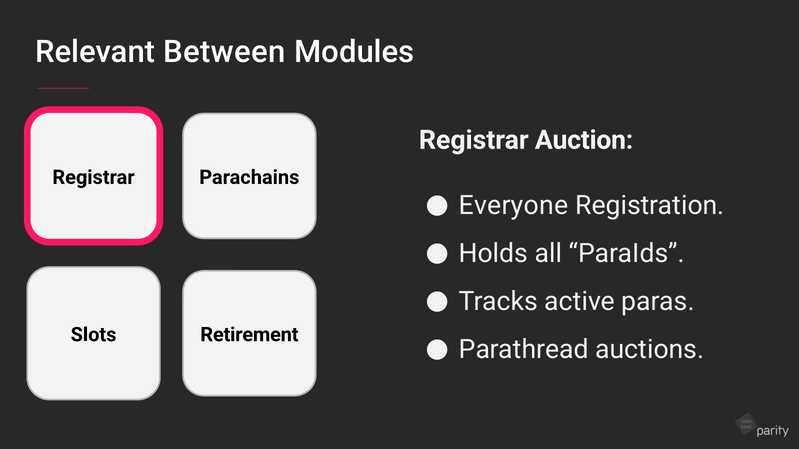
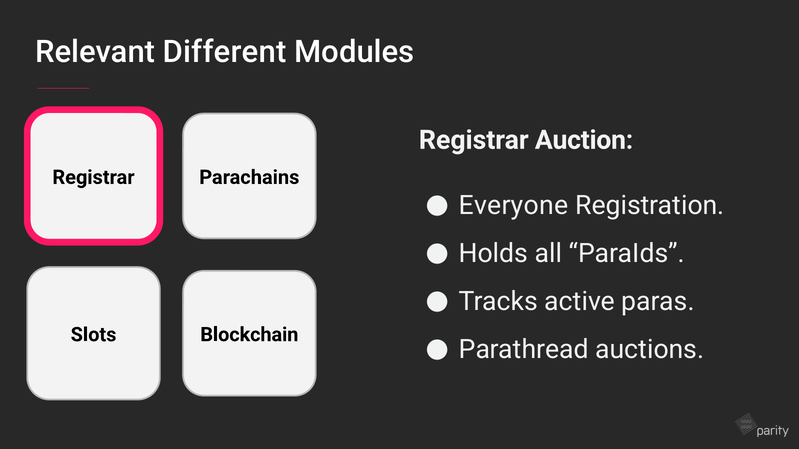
Between: Between -> Different (225, 52)
Retirement: Retirement -> Blockchain (249, 335)
